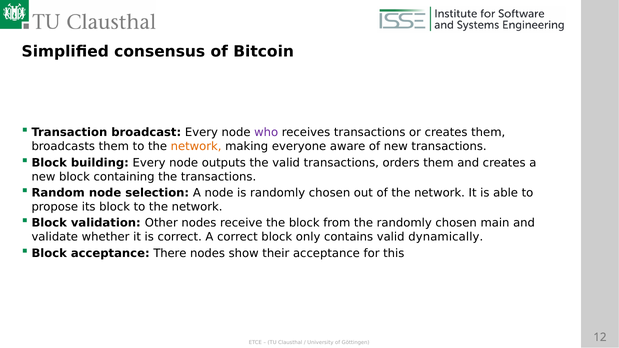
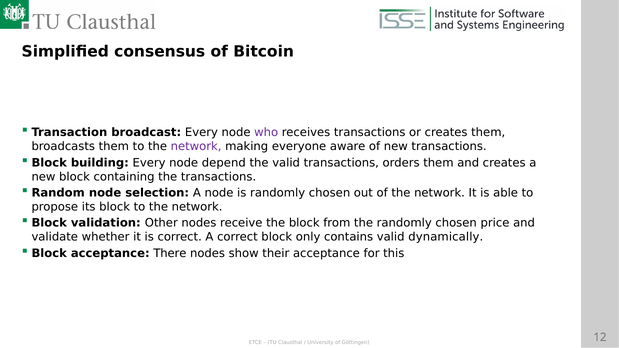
network colour: orange -> purple (196, 147)
outputs: outputs -> depend (224, 163)
main: main -> price (495, 223)
